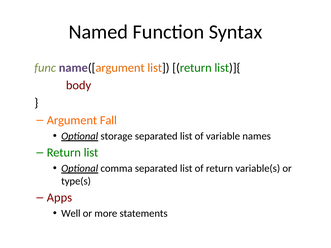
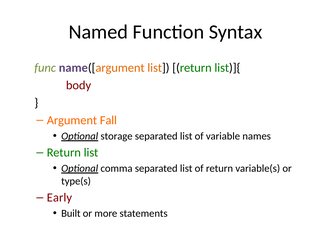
Apps: Apps -> Early (59, 198)
Well: Well -> Built (71, 214)
